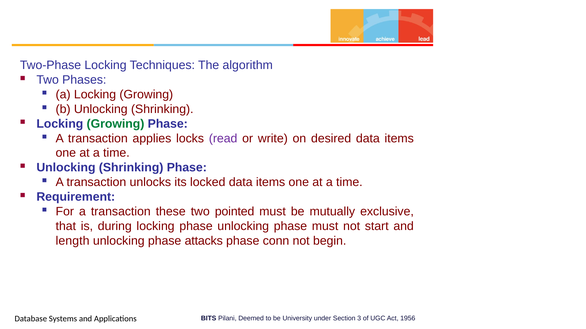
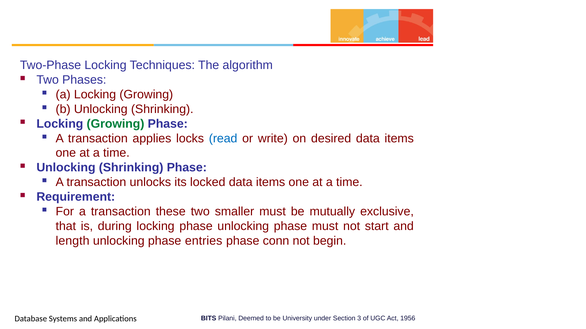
read colour: purple -> blue (223, 139)
pointed: pointed -> smaller (235, 212)
attacks: attacks -> entries (204, 241)
